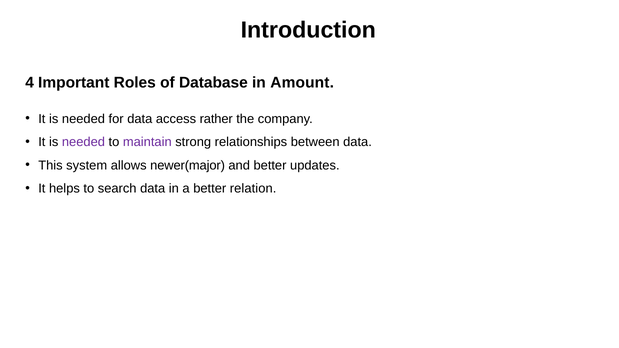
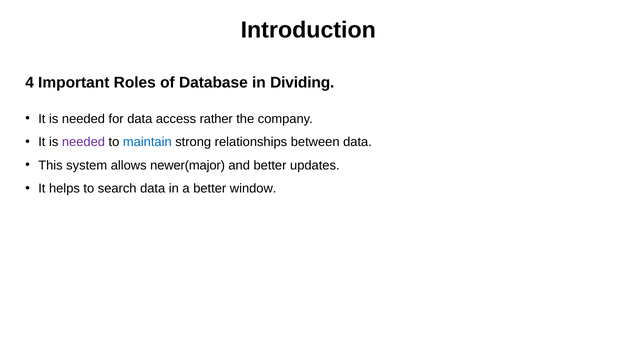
Amount: Amount -> Dividing (302, 83)
maintain colour: purple -> blue (147, 142)
relation: relation -> window (253, 189)
